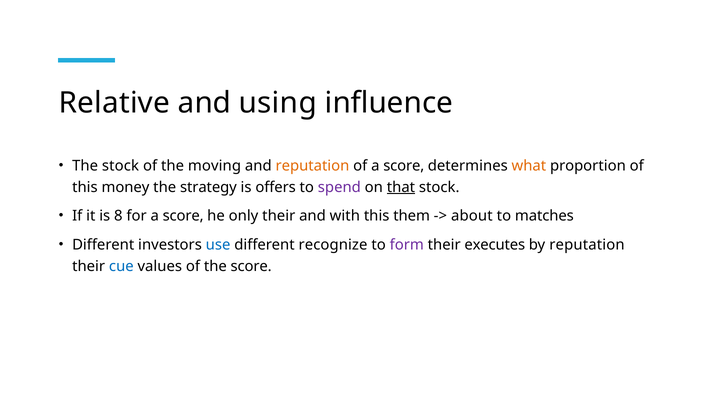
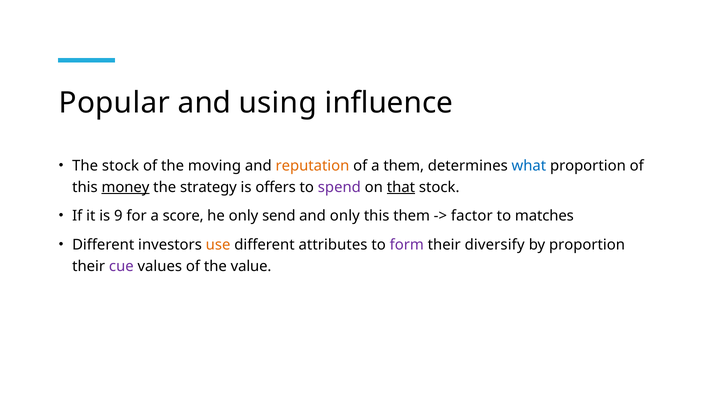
Relative: Relative -> Popular (114, 103)
of a score: score -> them (404, 166)
what colour: orange -> blue (529, 166)
money underline: none -> present (125, 187)
8: 8 -> 9 (118, 216)
only their: their -> send (279, 216)
and with: with -> only (345, 216)
about: about -> factor (472, 216)
use colour: blue -> orange (218, 245)
recognize: recognize -> attributes (333, 245)
executes: executes -> diversify (495, 245)
by reputation: reputation -> proportion (587, 245)
cue colour: blue -> purple (121, 266)
the score: score -> value (251, 266)
